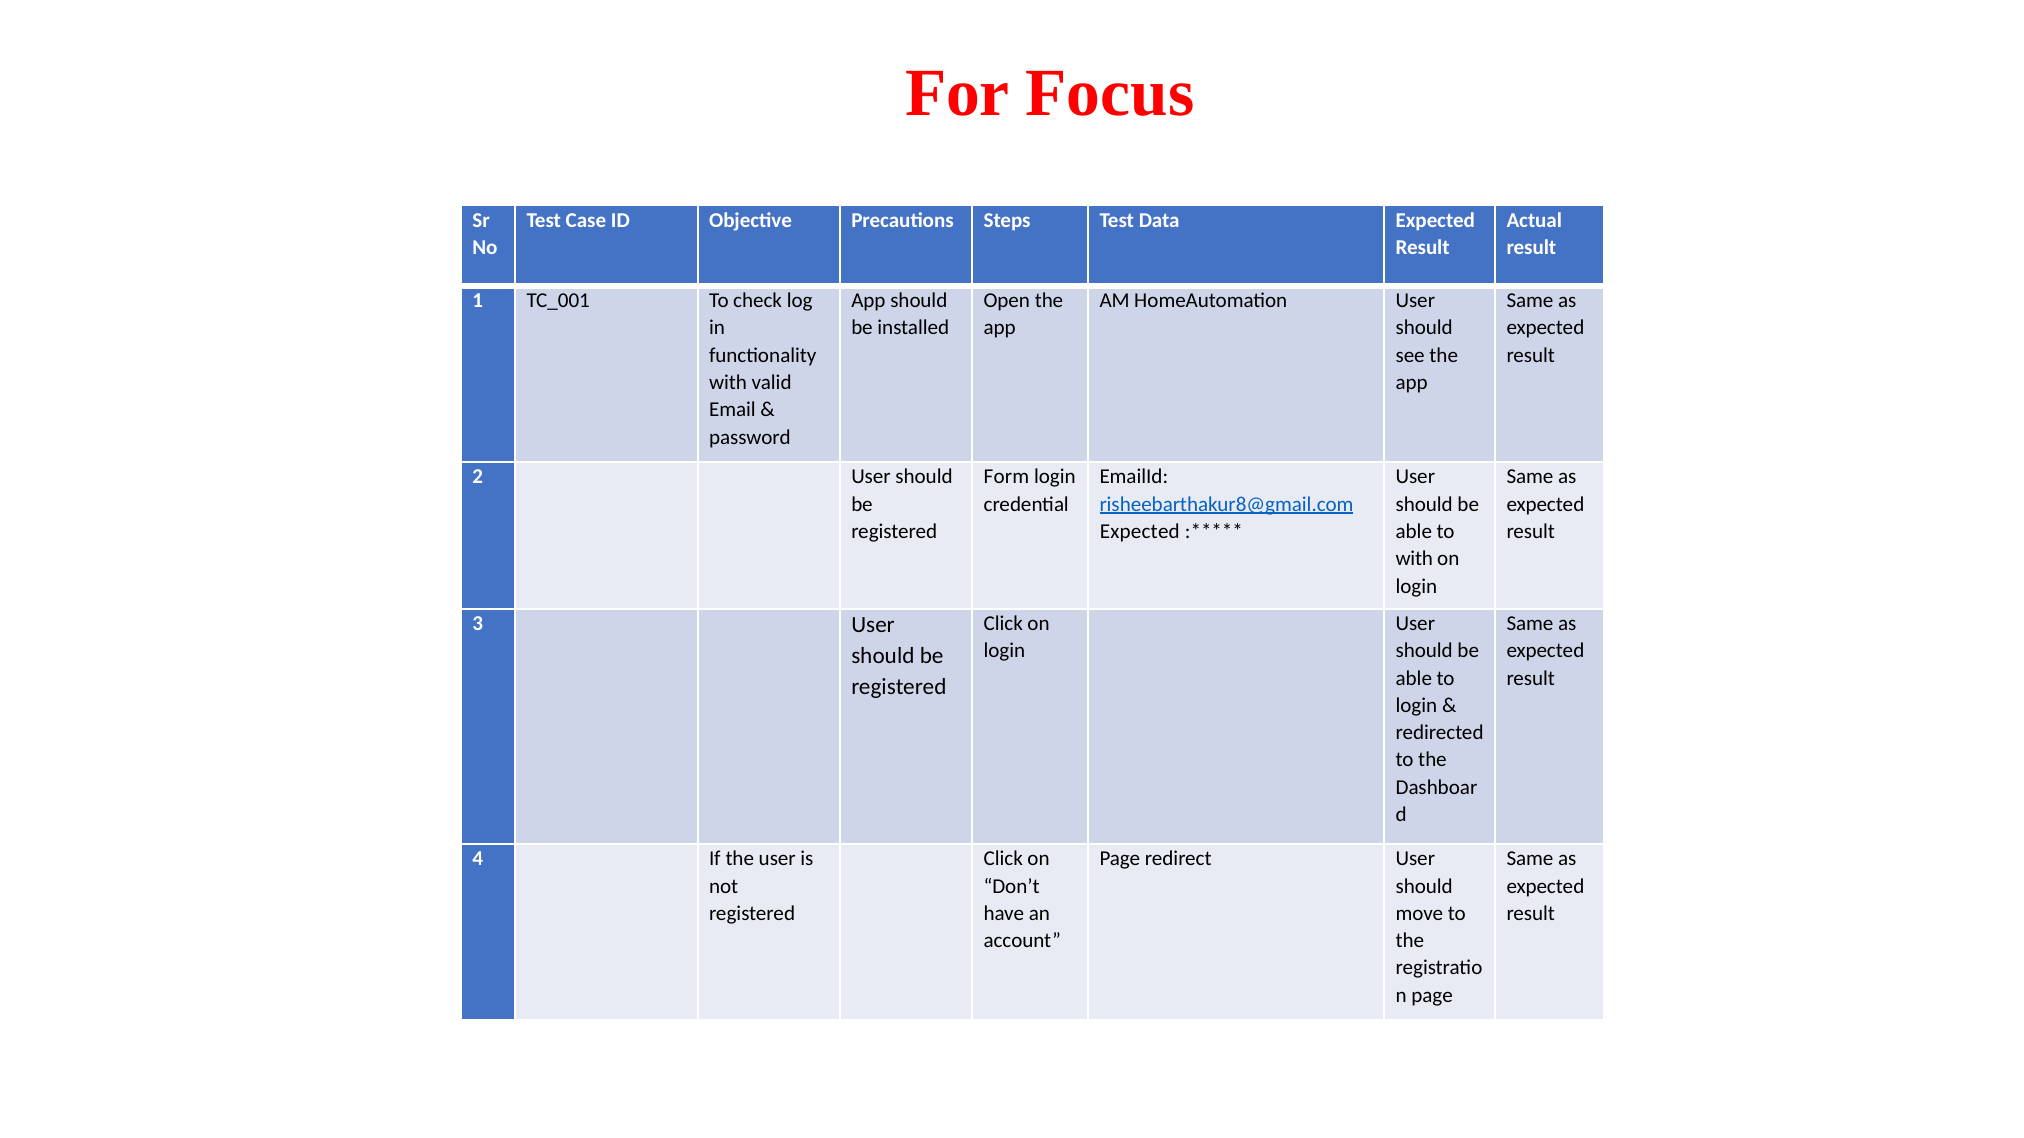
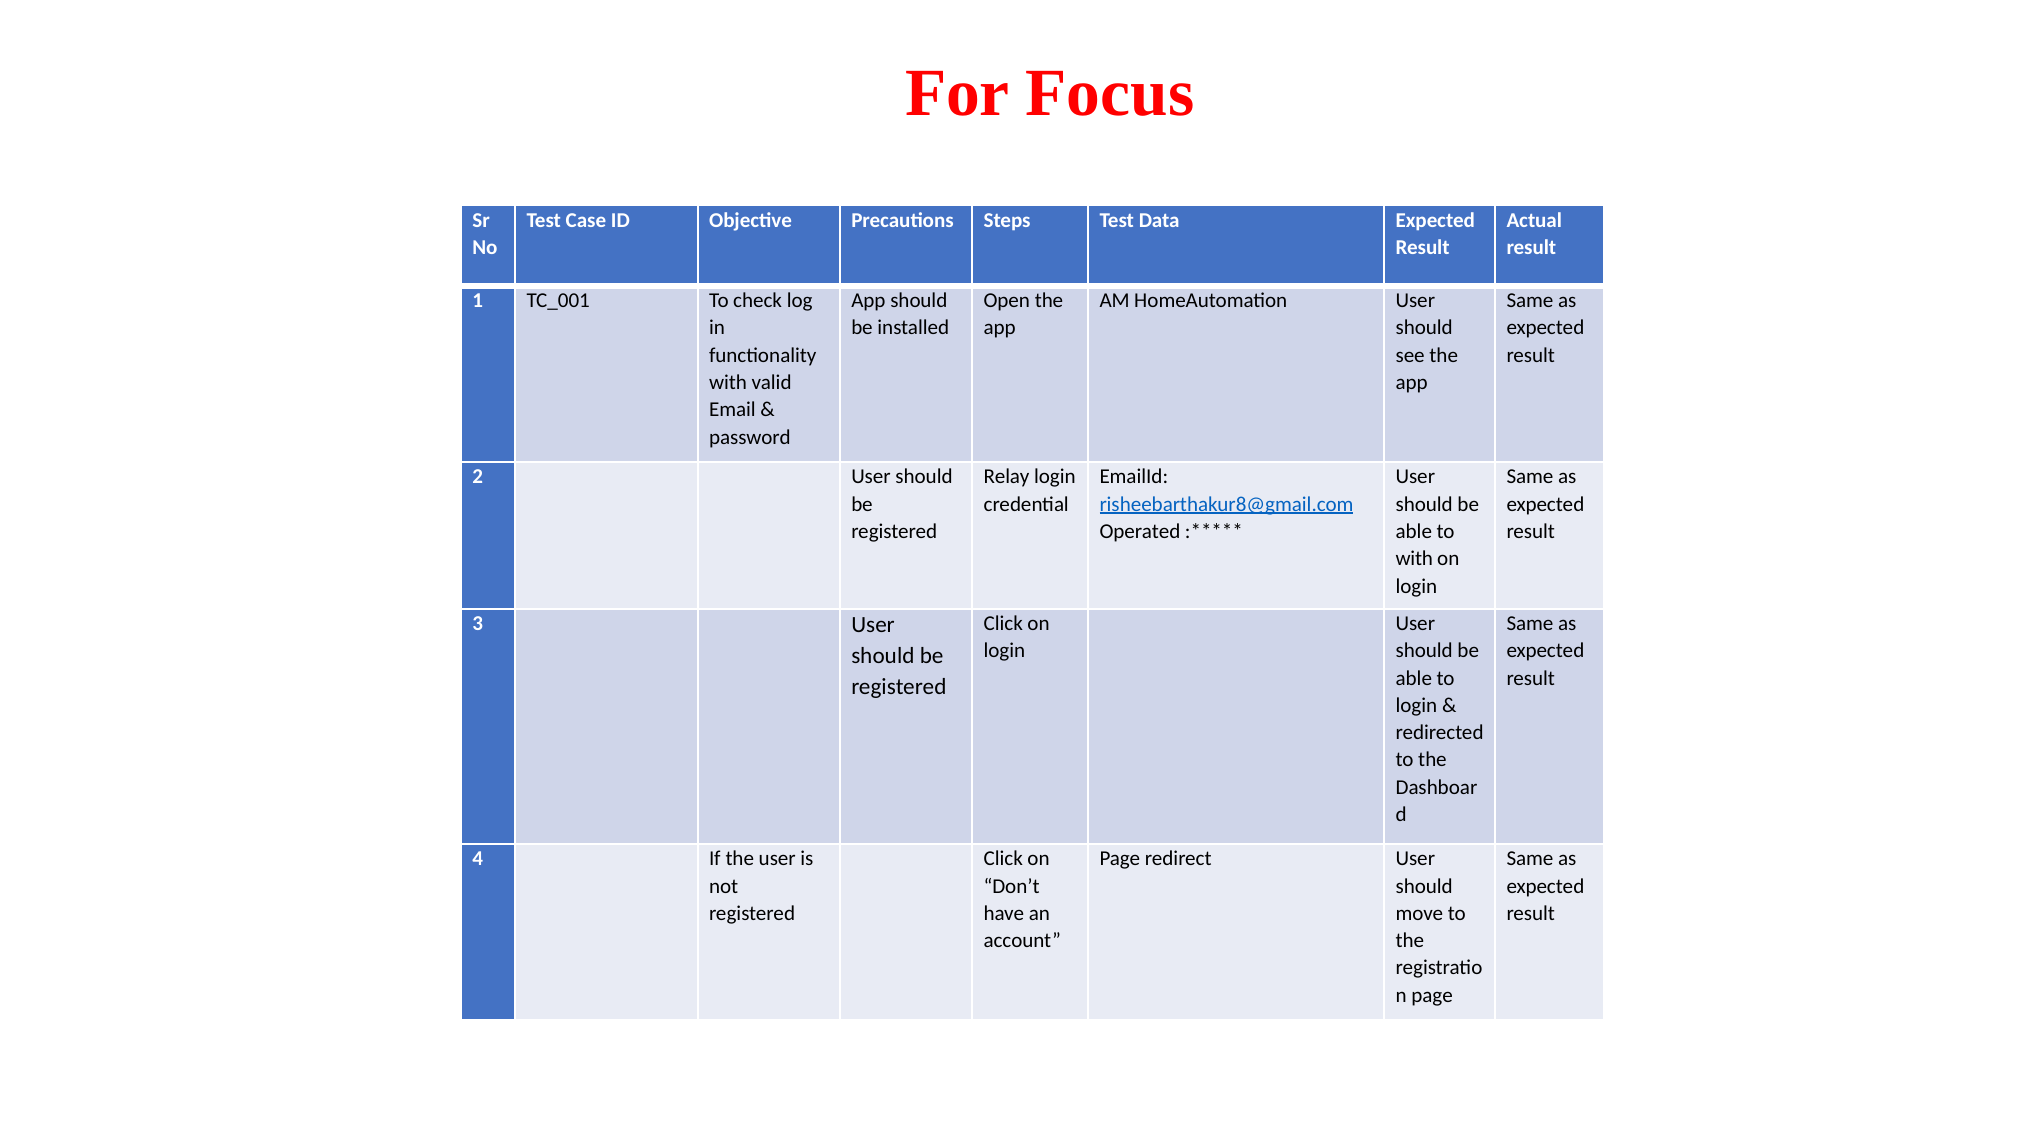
Form: Form -> Relay (1007, 477)
Expected: Expected -> Operated (1140, 532)
